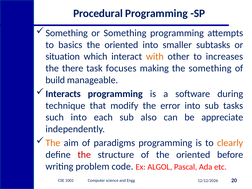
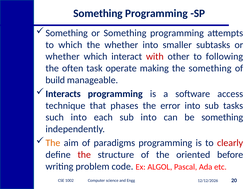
Procedural: Procedural -> Something (98, 13)
to basics: basics -> which (70, 45)
oriented: oriented -> whether (121, 45)
situation: situation -> whether (63, 57)
with colour: orange -> red (155, 57)
increases: increases -> following (224, 57)
there: there -> often (73, 68)
focuses: focuses -> operate (121, 68)
during: during -> access (230, 94)
modify: modify -> phases (124, 106)
sub also: also -> into (149, 117)
be appreciate: appreciate -> something (222, 117)
clearly colour: orange -> red (230, 143)
